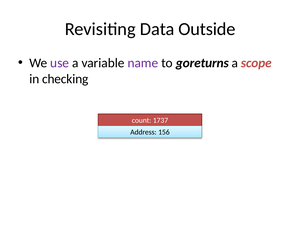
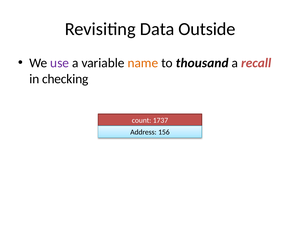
name colour: purple -> orange (143, 63)
goreturns: goreturns -> thousand (202, 63)
scope: scope -> recall (256, 63)
